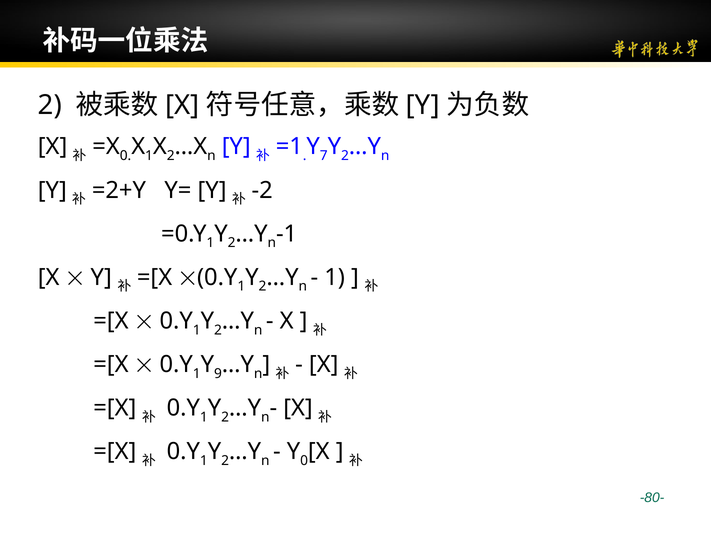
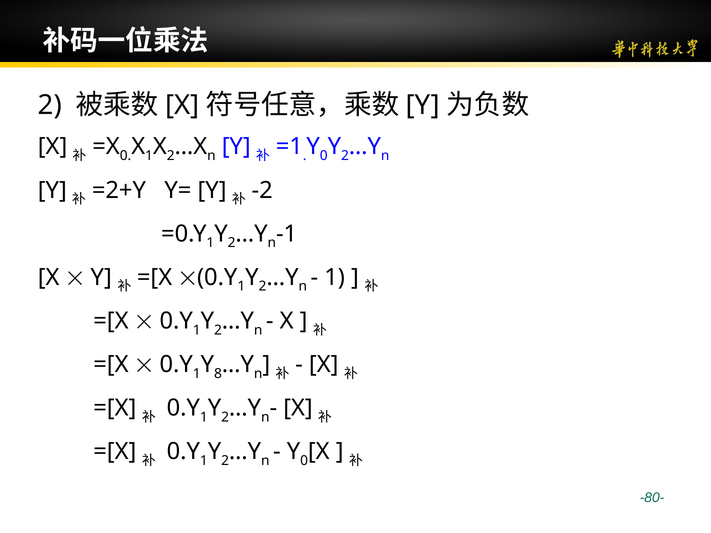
7: 7 -> 0 (324, 156)
9: 9 -> 8 (218, 374)
